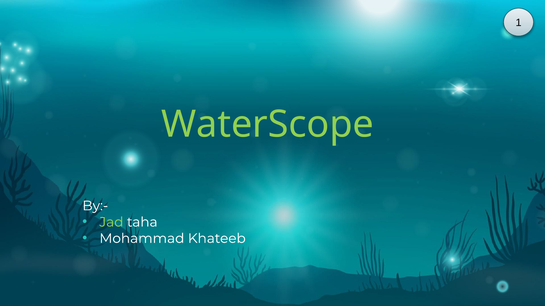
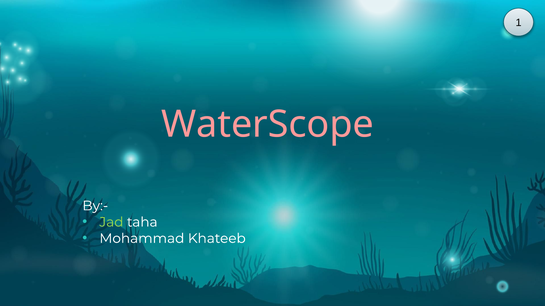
WaterScope colour: light green -> pink (268, 125)
